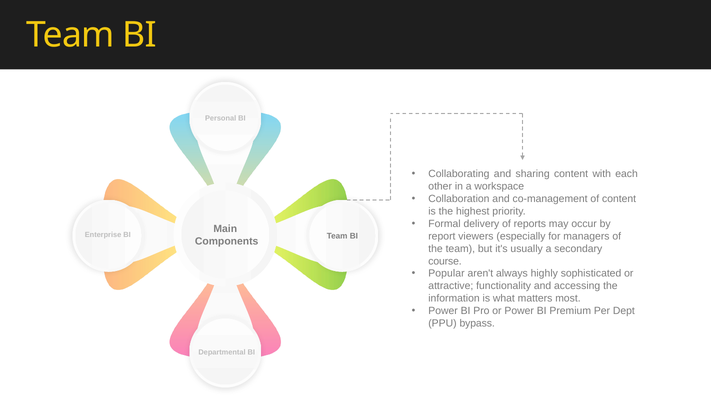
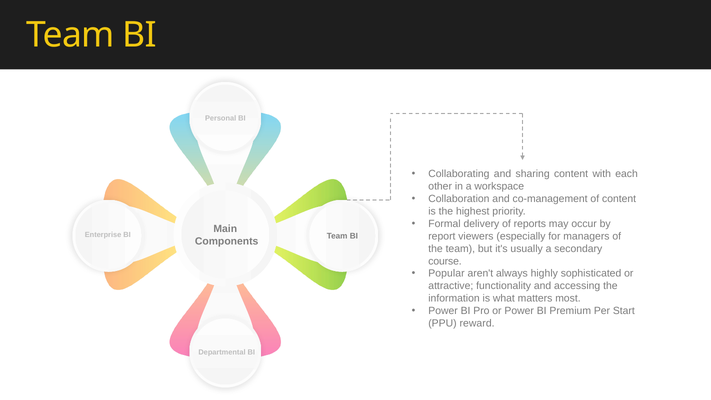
Dept: Dept -> Start (624, 311)
bypass: bypass -> reward (477, 323)
